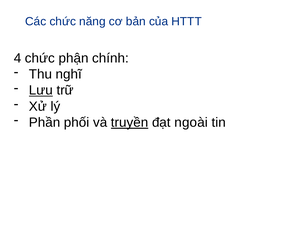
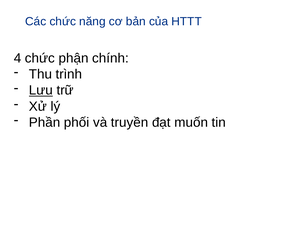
nghĩ: nghĩ -> trình (69, 74)
truyền underline: present -> none (130, 123)
ngoài: ngoài -> muốn (191, 123)
